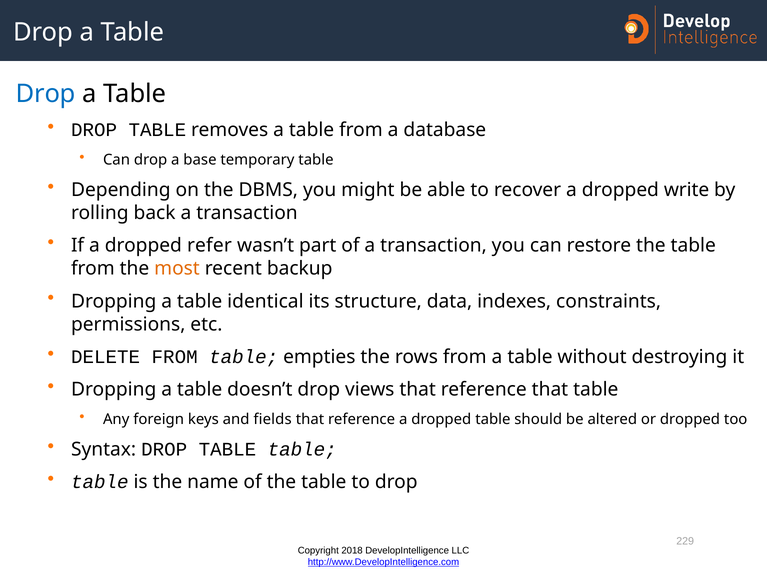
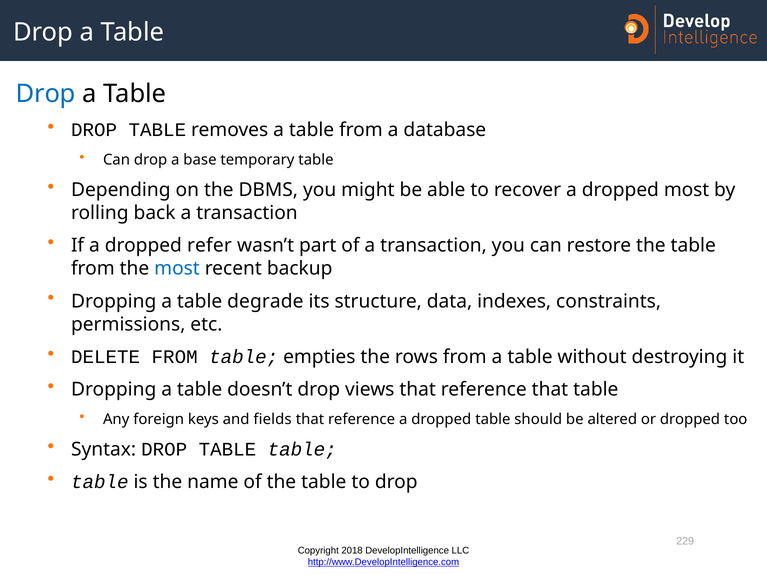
dropped write: write -> most (687, 190)
most colour: orange -> blue (177, 269)
identical: identical -> degrade (265, 301)
